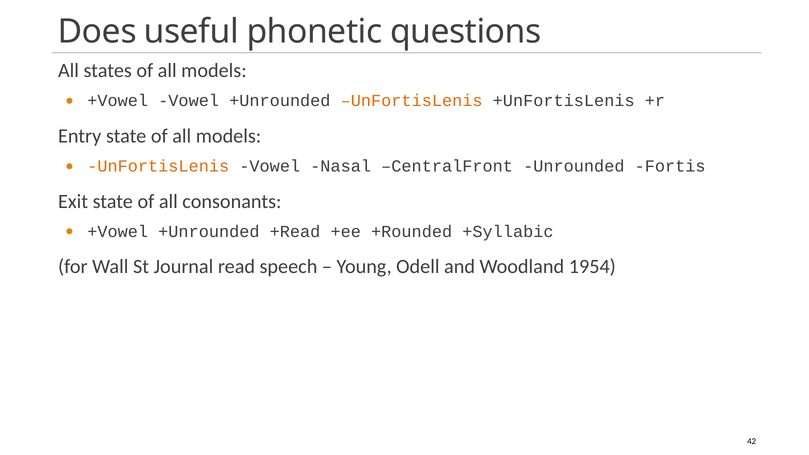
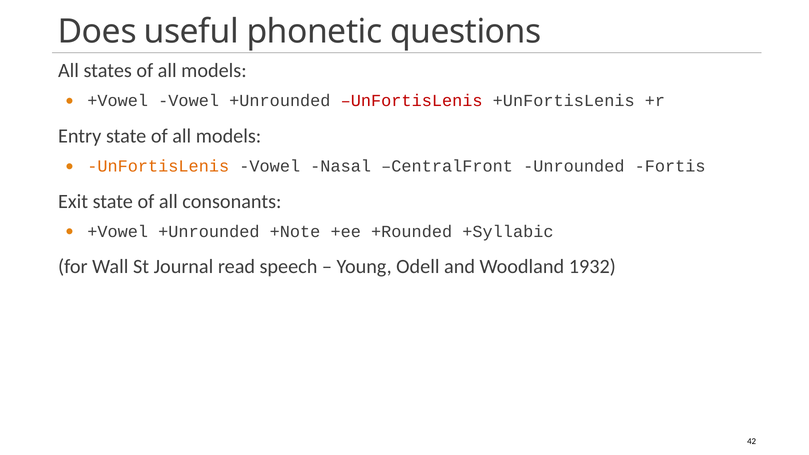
UnFortisLenis colour: orange -> red (412, 101)
+Read: +Read -> +Note (295, 232)
1954: 1954 -> 1932 (592, 267)
